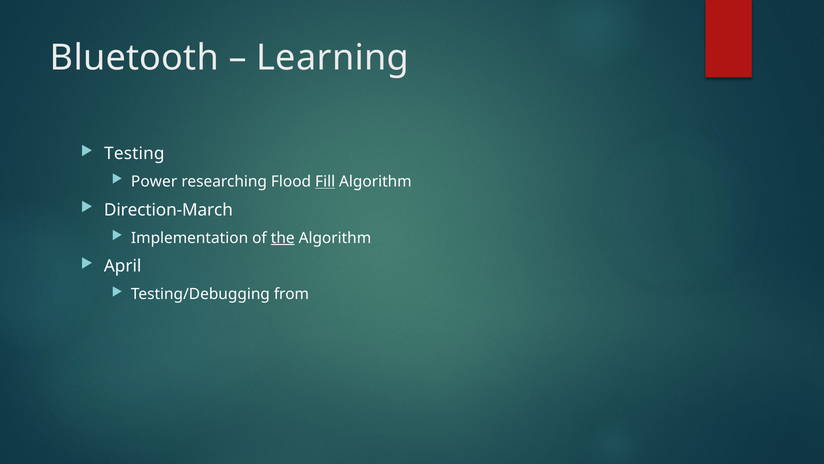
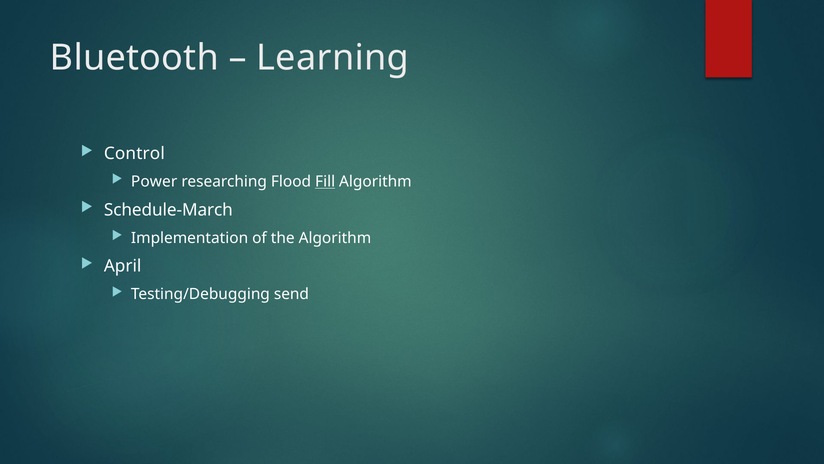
Testing: Testing -> Control (134, 153)
Direction-March: Direction-March -> Schedule-March (168, 210)
the underline: present -> none (283, 238)
from: from -> send (291, 294)
